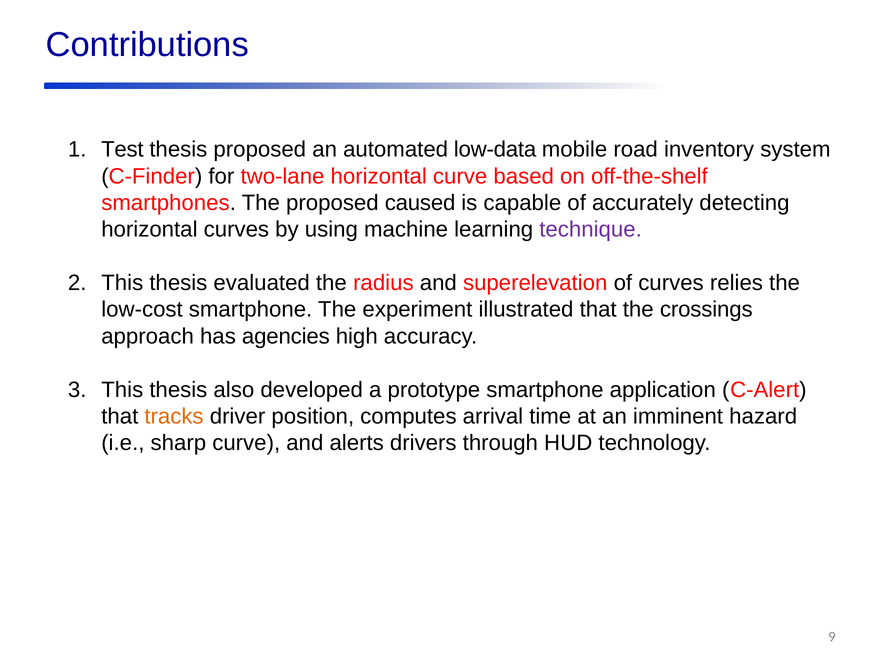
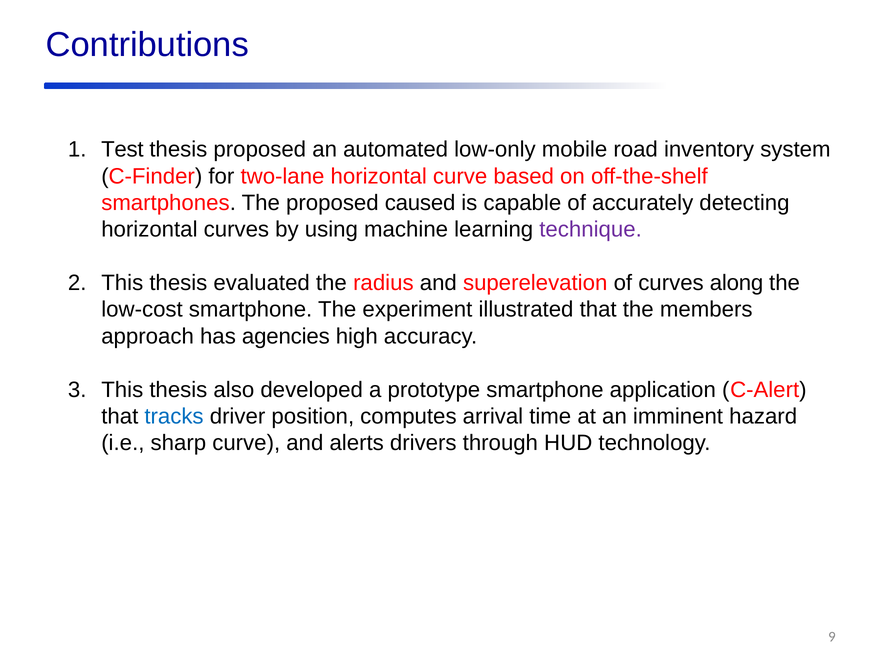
low-data: low-data -> low-only (495, 150)
relies: relies -> along (737, 283)
crossings: crossings -> members (706, 310)
tracks colour: orange -> blue (174, 416)
